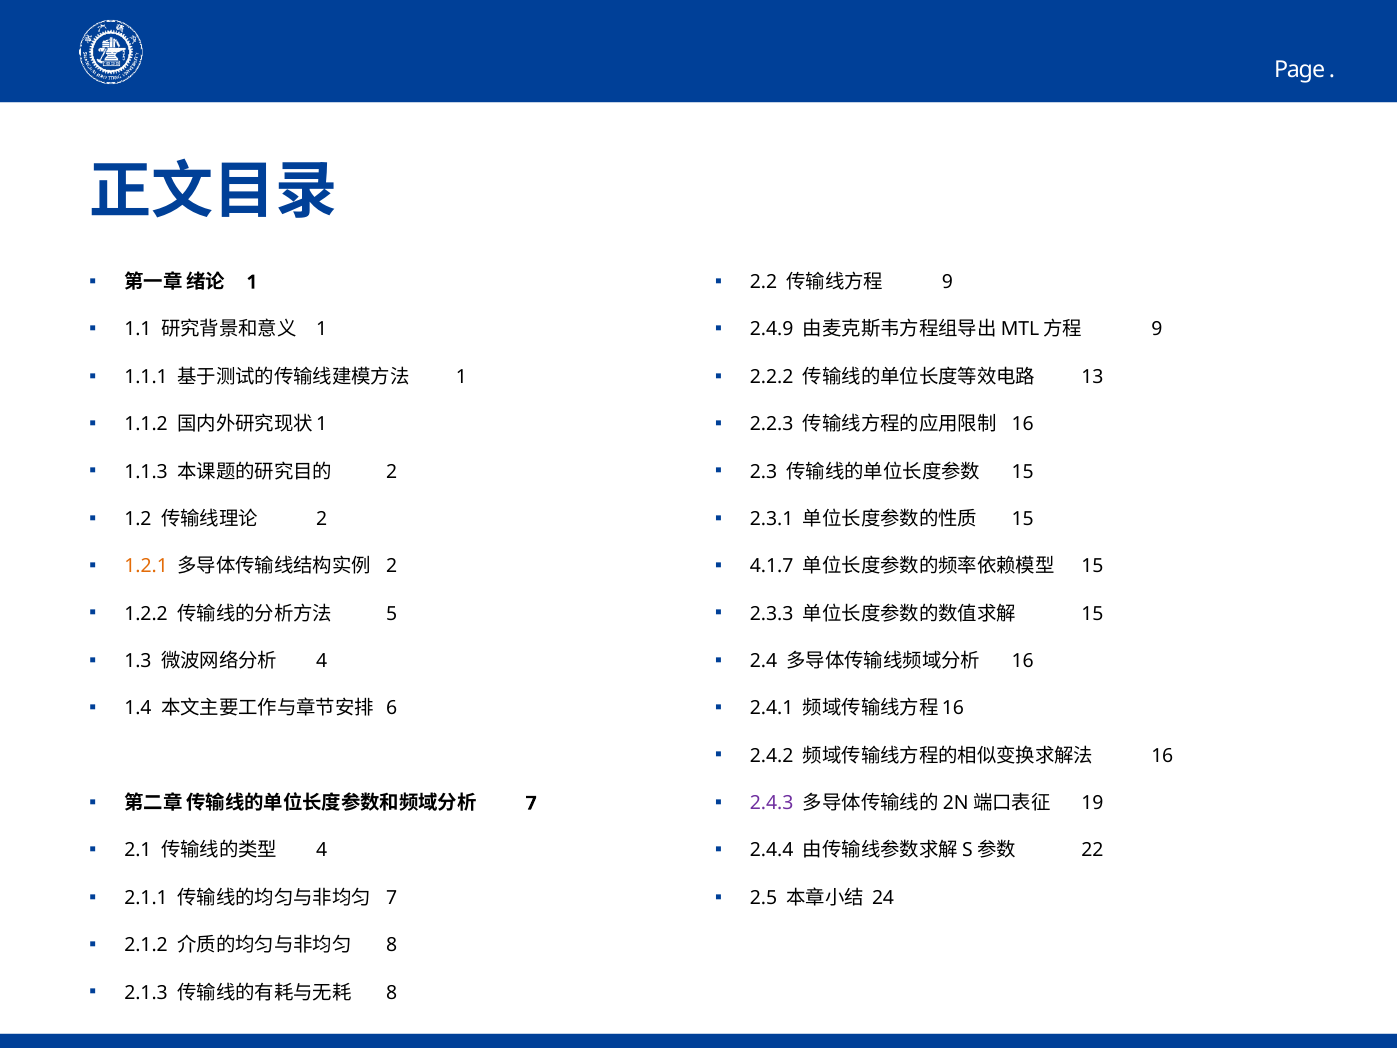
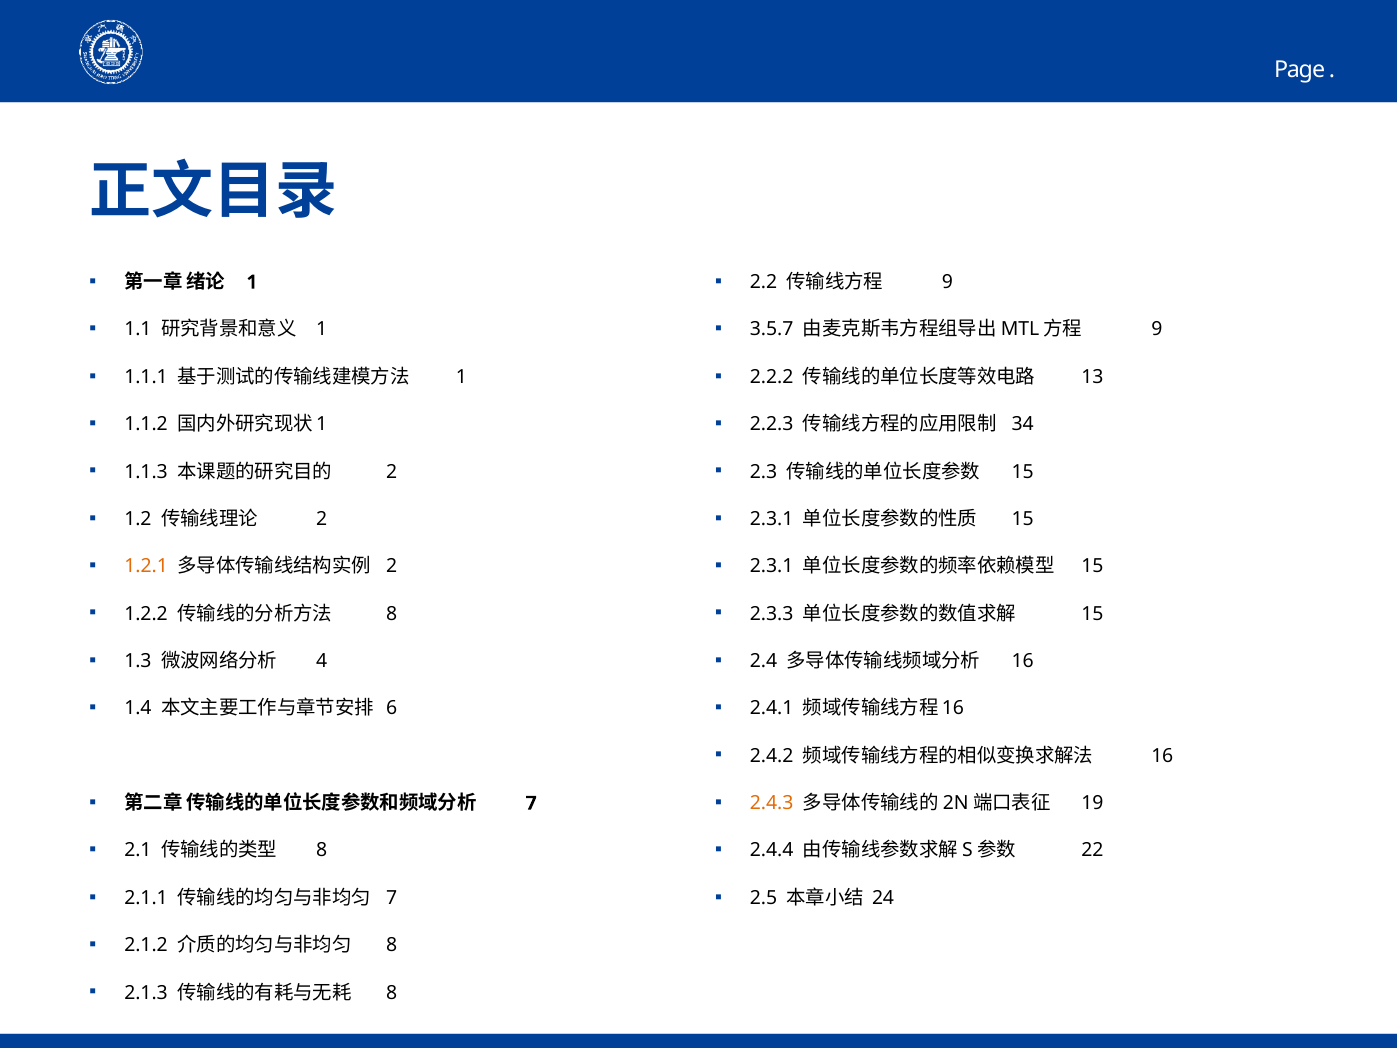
2.4.9: 2.4.9 -> 3.5.7 (772, 329)
16: 16 -> 34 (1023, 424)
4.1.7: 4.1.7 -> 2.3.1 (772, 566)
5: 5 -> 8 (392, 614)
2.4.3 colour: purple -> orange (772, 803)
4: 4 -> 8 (322, 850)
